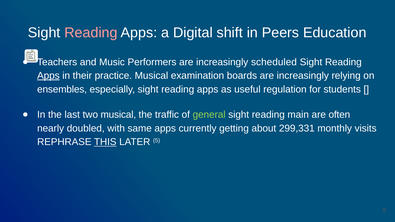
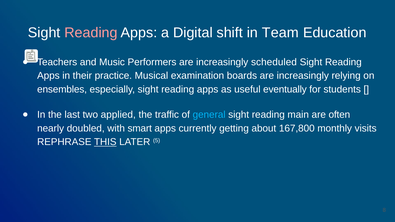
Peers: Peers -> Team (280, 33)
Apps underline: present -> none (48, 76)
regulation: regulation -> eventually (285, 89)
two musical: musical -> applied (118, 115)
general colour: light green -> light blue (209, 115)
same: same -> smart (140, 128)
299,331: 299,331 -> 167,800 (297, 128)
